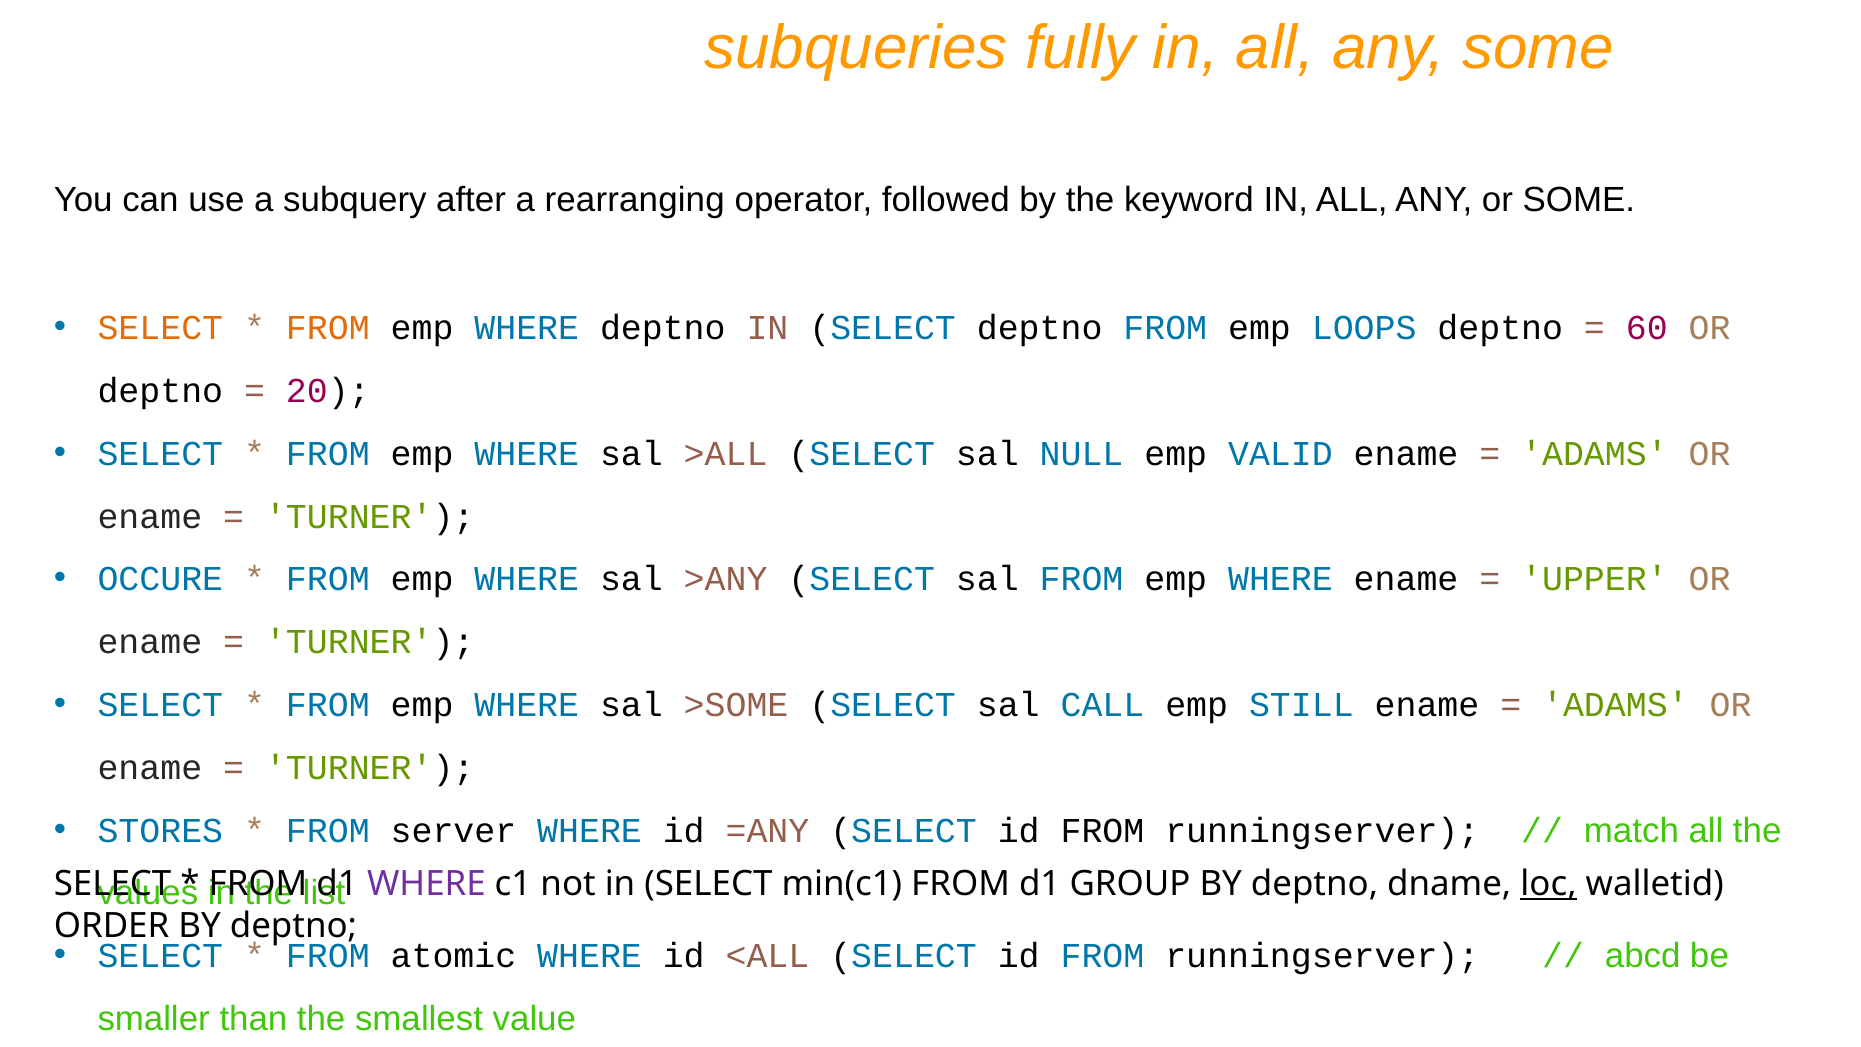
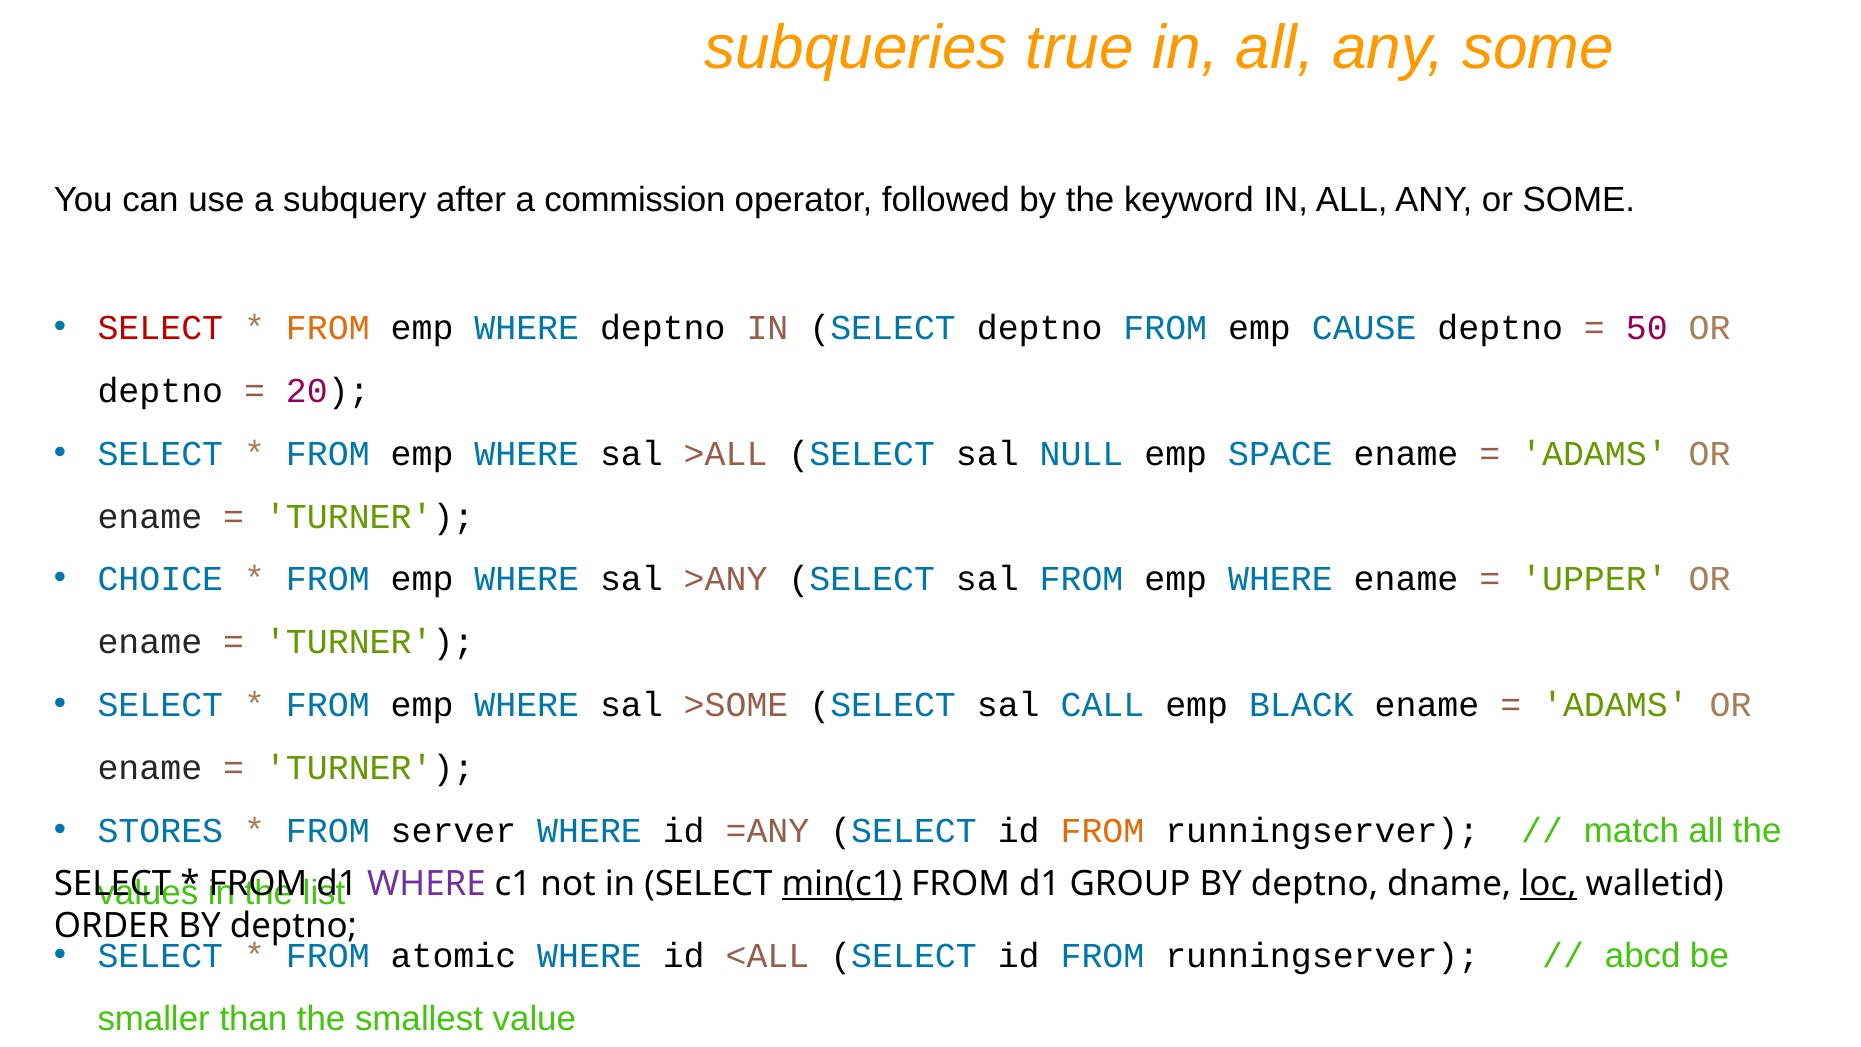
fully: fully -> true (1080, 48)
rearranging: rearranging -> commission (635, 200)
SELECT colour: orange -> red (160, 328)
LOOPS: LOOPS -> CAUSE (1364, 328)
60: 60 -> 50 (1647, 328)
VALID: VALID -> SPACE (1280, 454)
OCCURE: OCCURE -> CHOICE (160, 579)
STILL: STILL -> BLACK (1301, 705)
FROM colour: black -> orange (1102, 830)
min(c1 underline: none -> present (842, 884)
